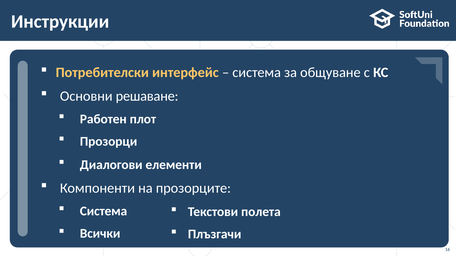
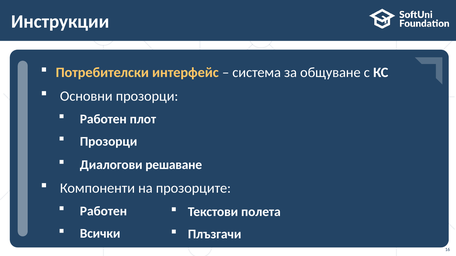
решаване: решаване -> прозорци (147, 96)
елементи: елементи -> решаване (174, 165)
Система: Система -> Работен (103, 211)
